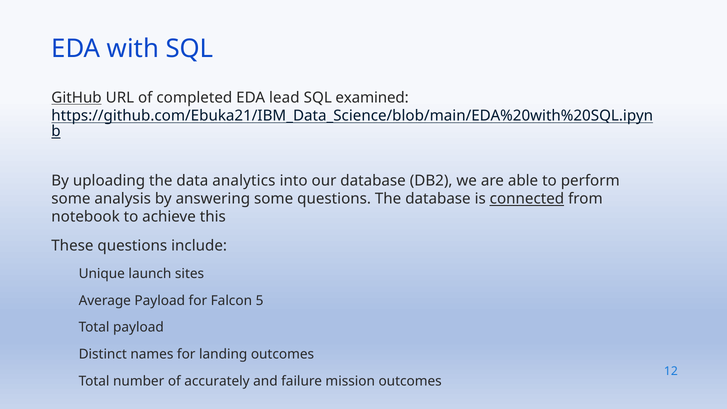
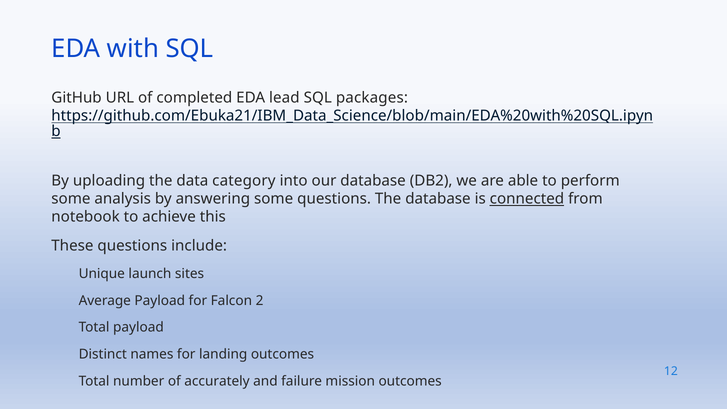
GitHub underline: present -> none (77, 98)
examined: examined -> packages (372, 98)
analytics: analytics -> category (244, 181)
5: 5 -> 2 (260, 300)
